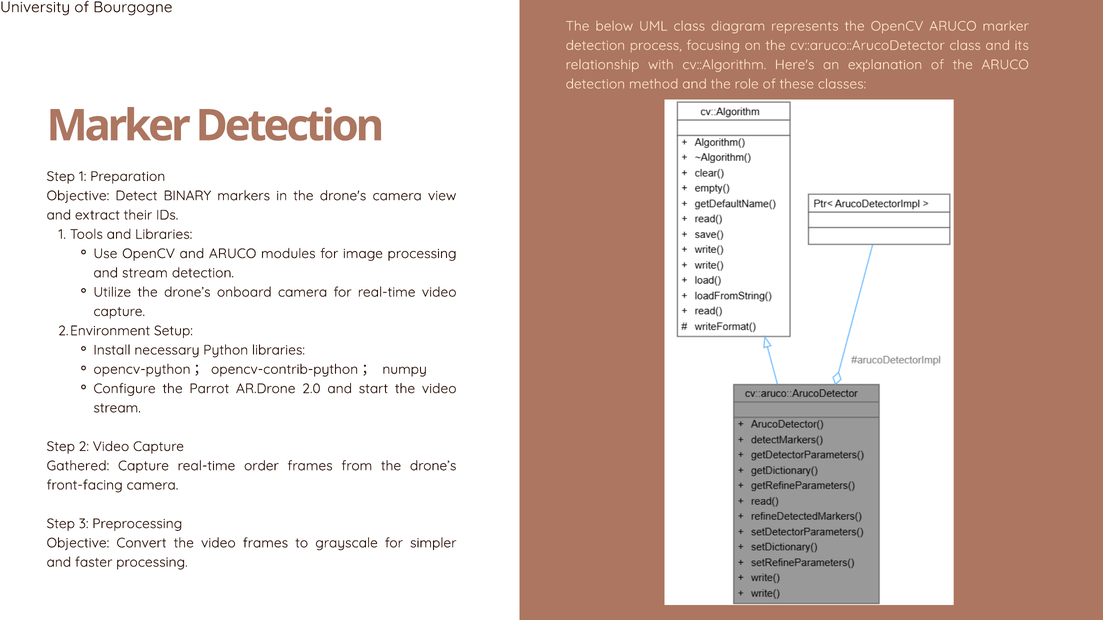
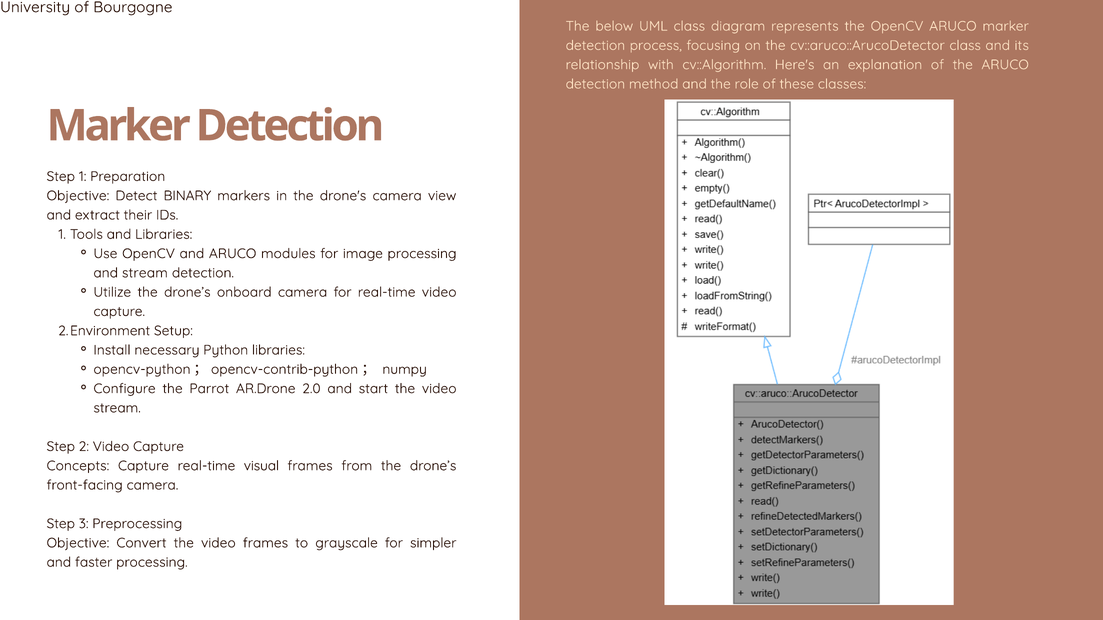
Gathered: Gathered -> Concepts (78, 466)
order: order -> visual (261, 466)
